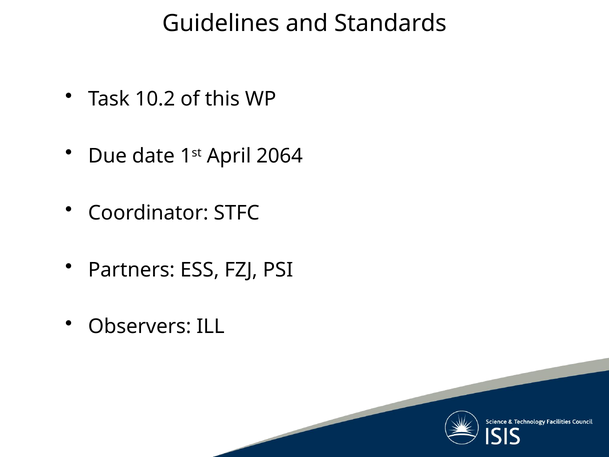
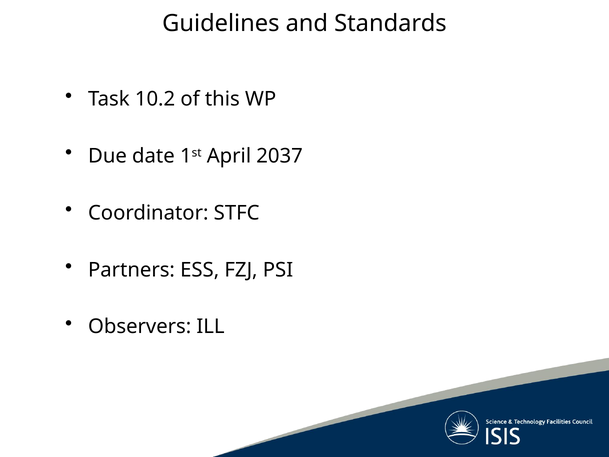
2064: 2064 -> 2037 (280, 156)
